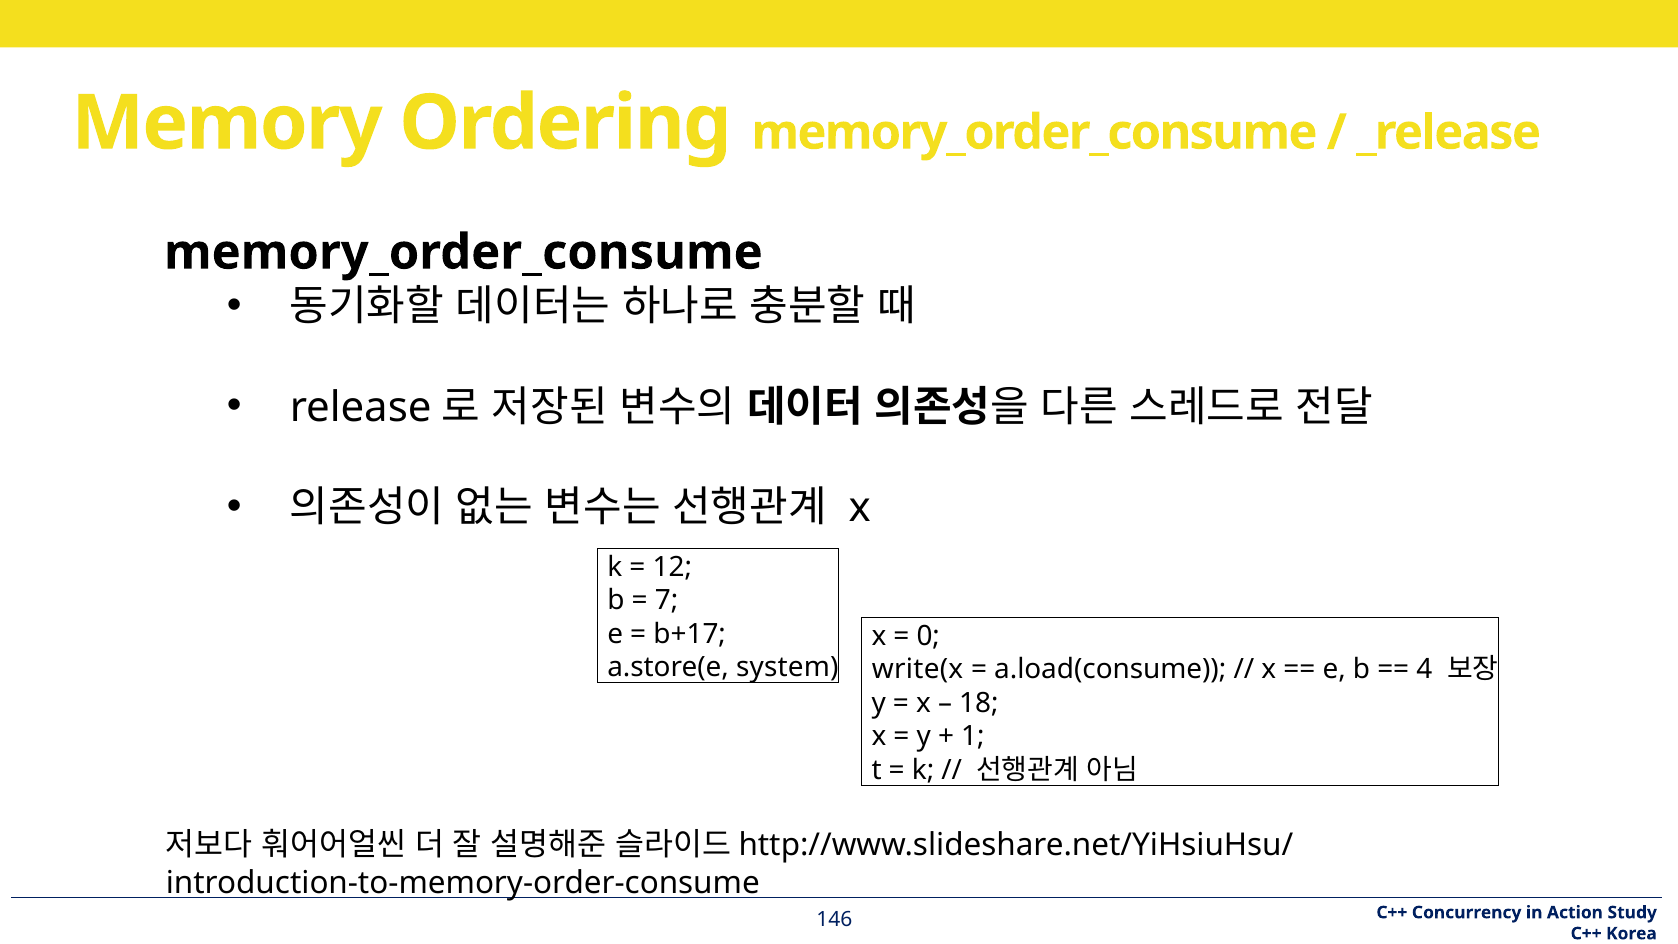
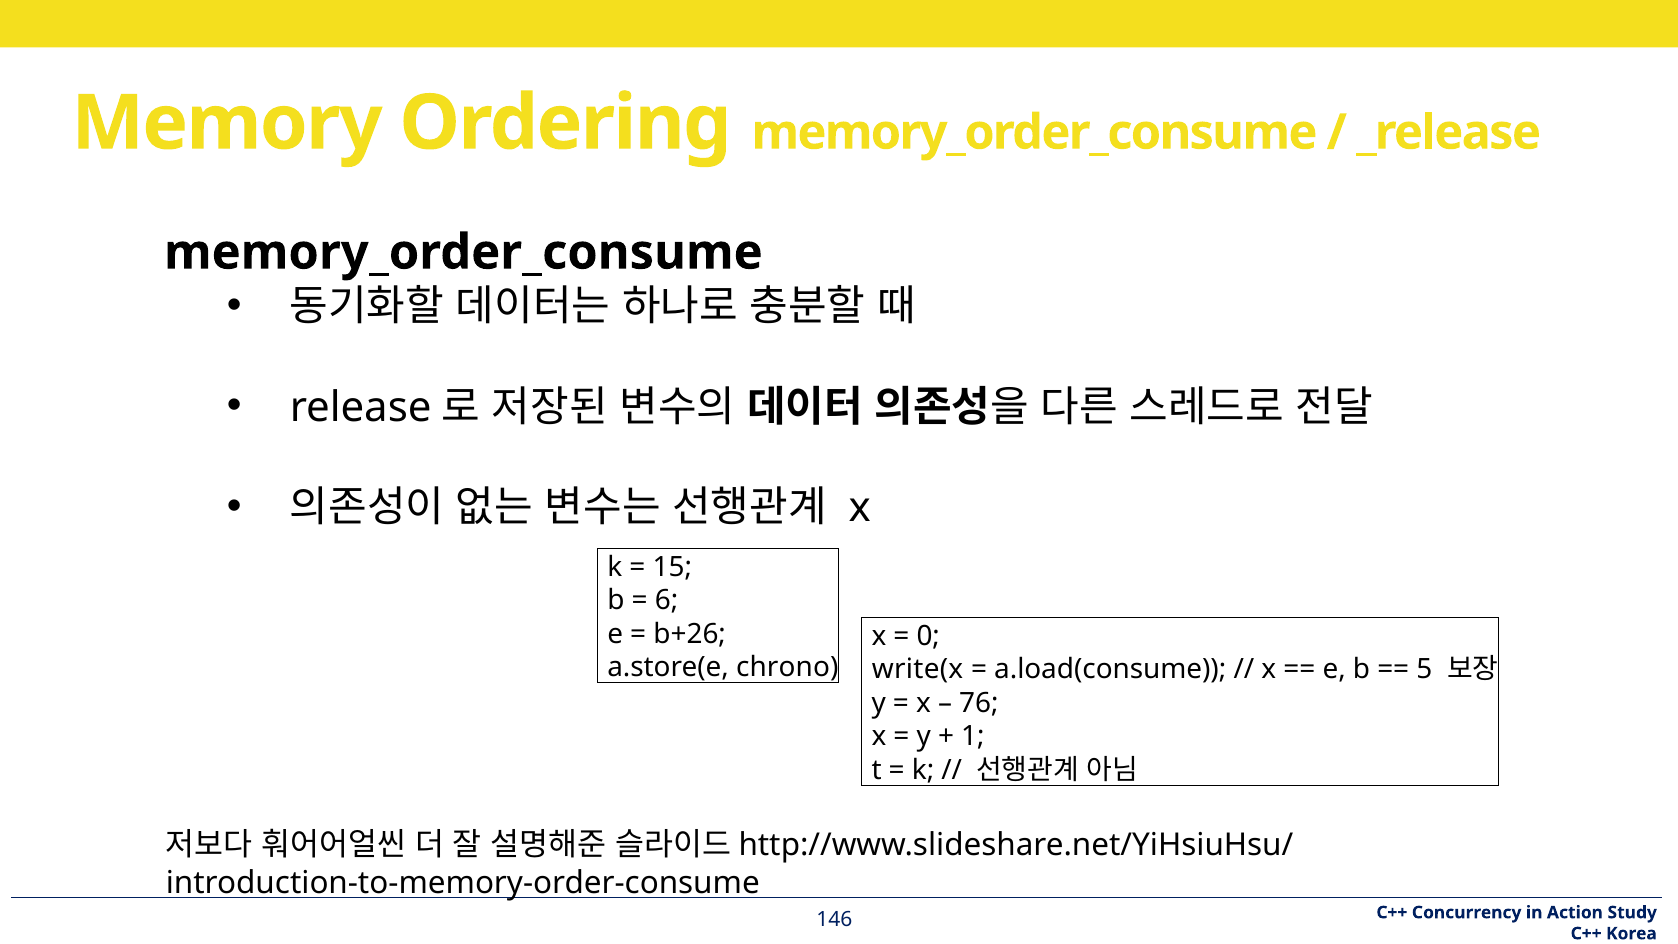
12: 12 -> 15 (672, 567)
7: 7 -> 6 (667, 601)
b+17: b+17 -> b+26 (690, 634)
system: system -> chrono (787, 668)
4: 4 -> 5 (1424, 670)
18: 18 -> 76 (979, 703)
